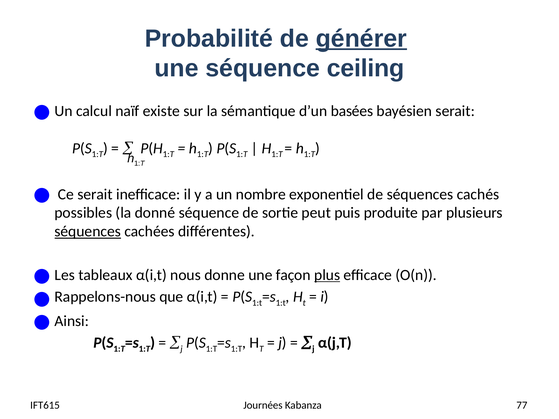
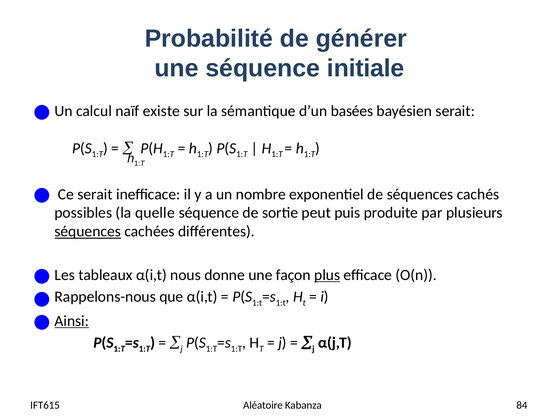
générer underline: present -> none (361, 39)
ceiling: ceiling -> initiale (366, 68)
donné: donné -> quelle (155, 213)
Ainsi underline: none -> present (72, 321)
Journées: Journées -> Aléatoire (263, 406)
77: 77 -> 84 (522, 405)
